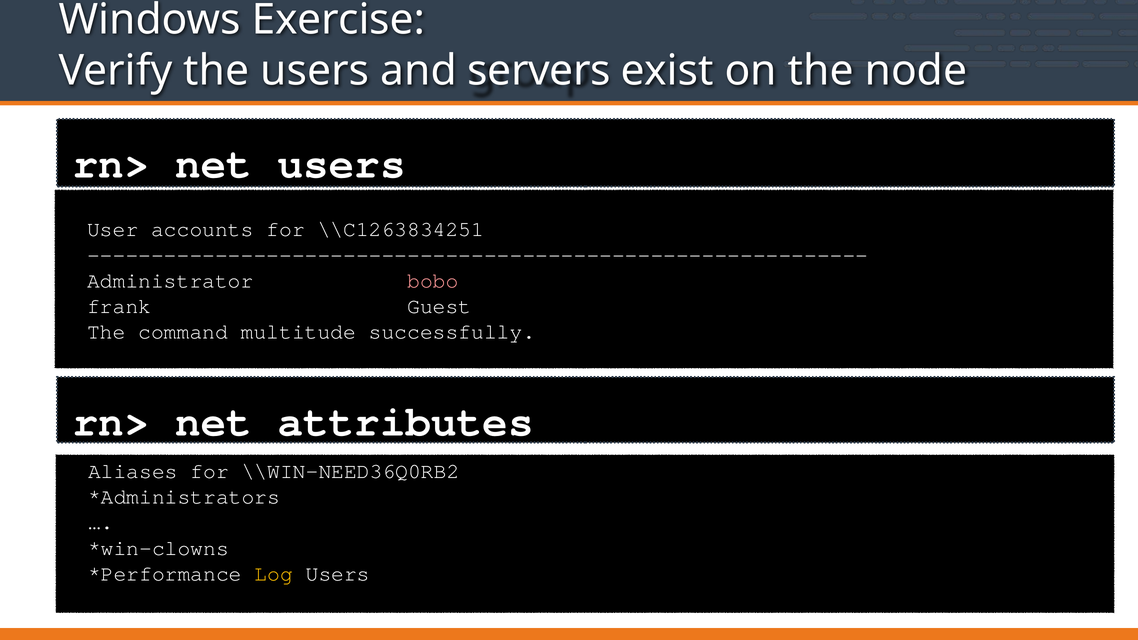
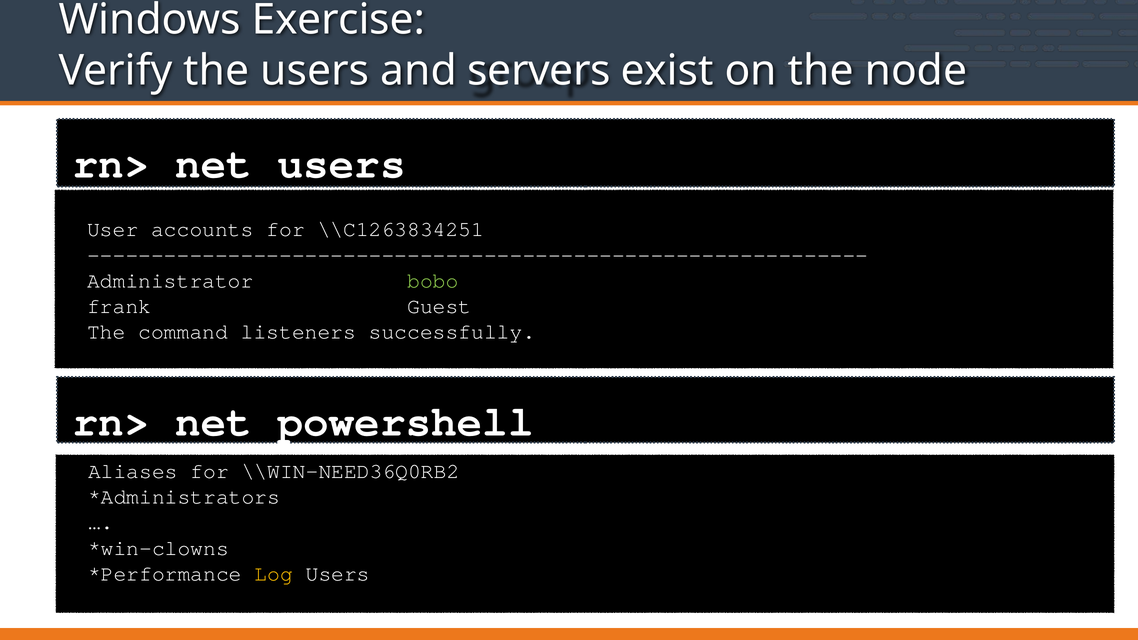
bobo colour: pink -> light green (433, 281)
multitude: multitude -> listeners (298, 332)
attributes: attributes -> powershell (406, 422)
